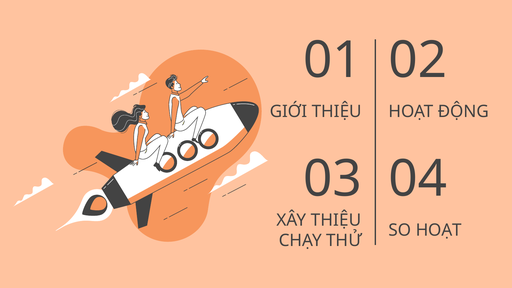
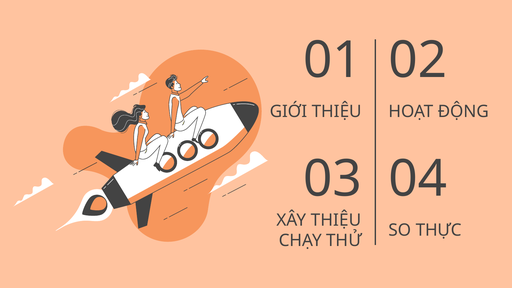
SO HOẠT: HOẠT -> THỰC (439, 230)
